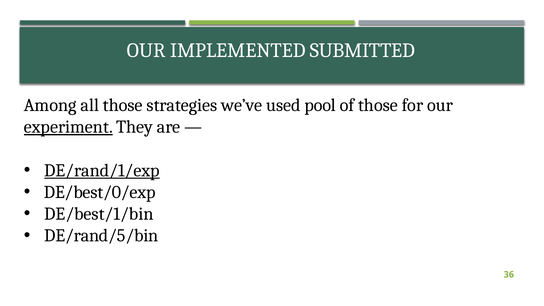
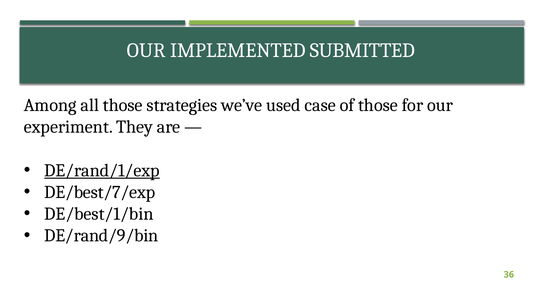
pool: pool -> case (320, 105)
experiment underline: present -> none (68, 127)
DE/best/0/exp: DE/best/0/exp -> DE/best/7/exp (100, 192)
DE/rand/5/bin: DE/rand/5/bin -> DE/rand/9/bin (101, 236)
